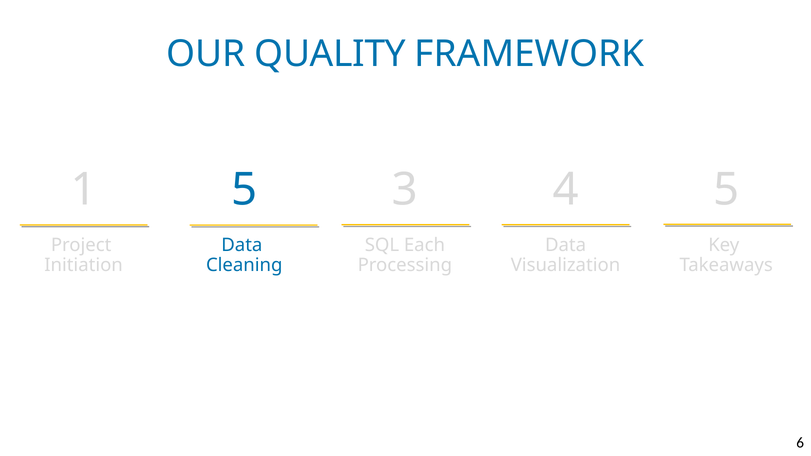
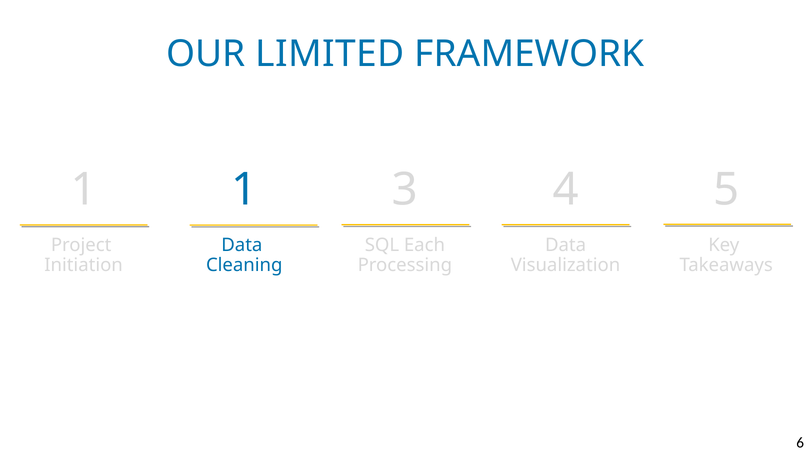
QUALITY: QUALITY -> LIMITED (330, 54)
1 5: 5 -> 1 (244, 190)
